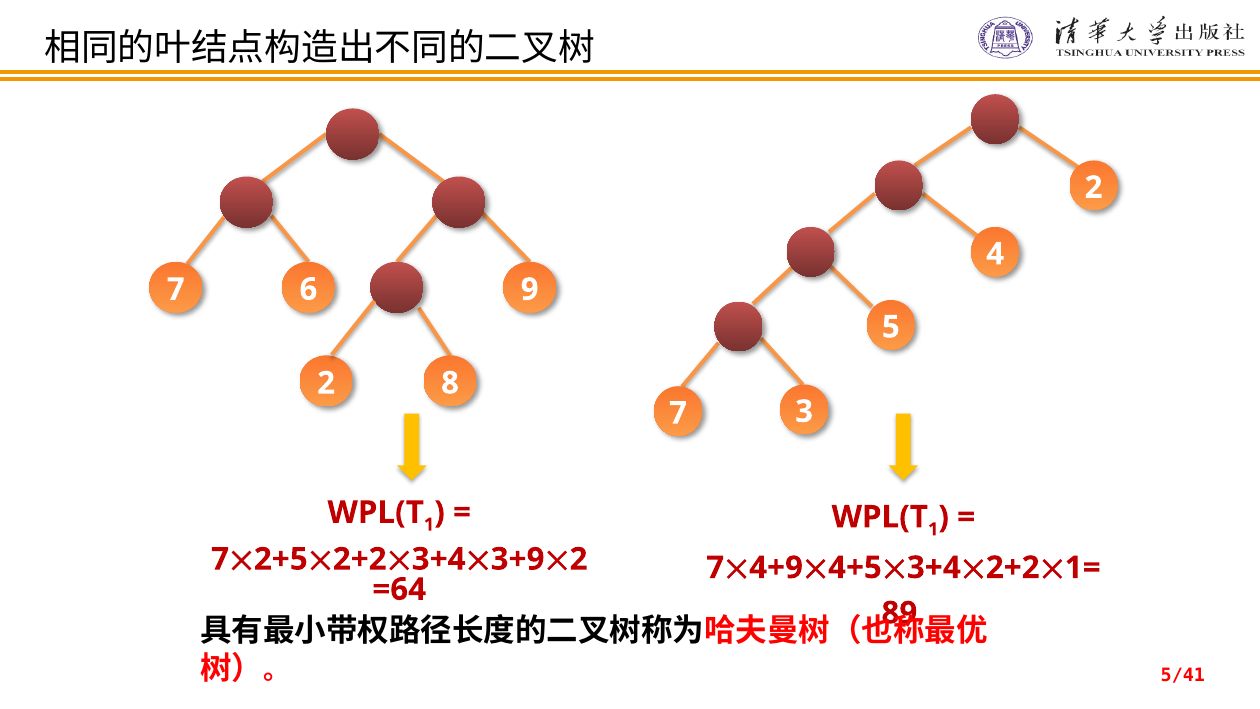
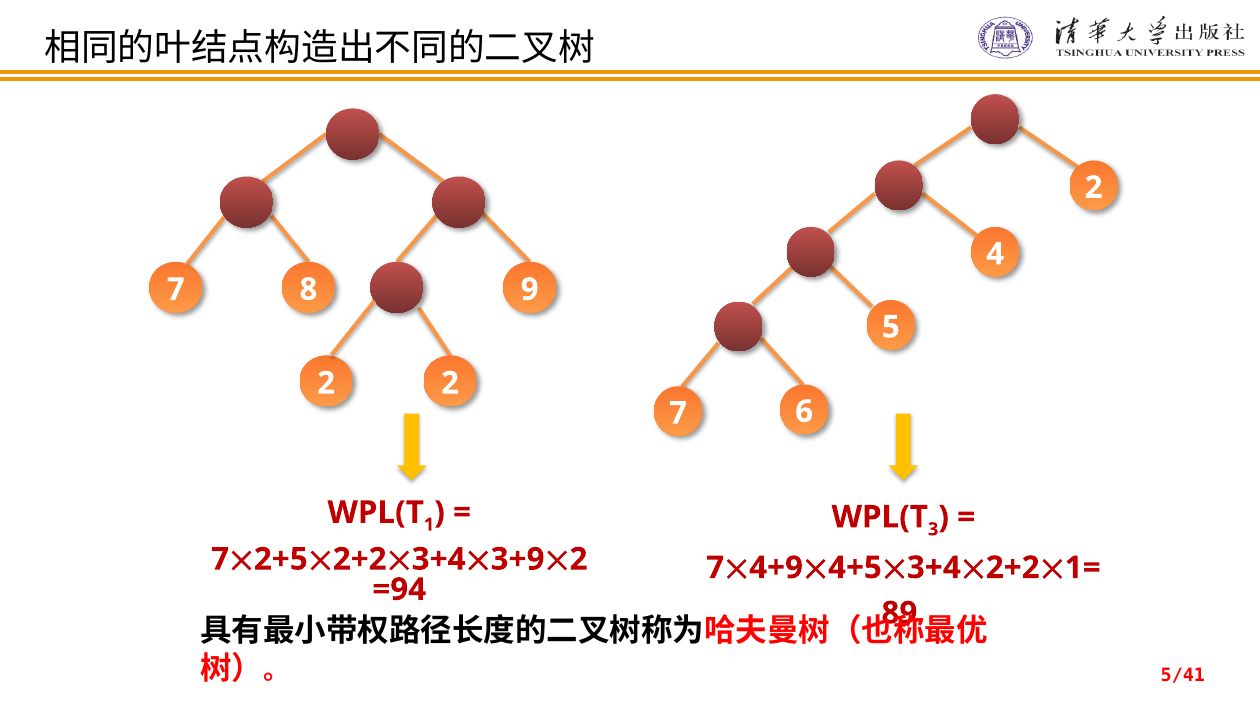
6: 6 -> 8 (308, 289)
2 8: 8 -> 2 (450, 383)
3: 3 -> 6 (804, 411)
1: 1 -> 3 (933, 529)
=64: =64 -> =94 (399, 589)
